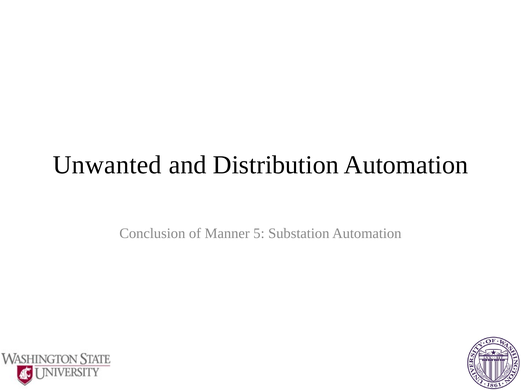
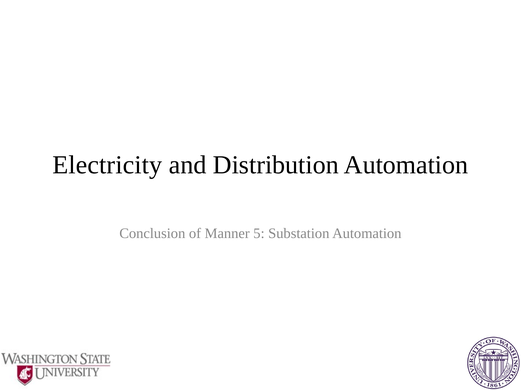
Unwanted: Unwanted -> Electricity (107, 165)
